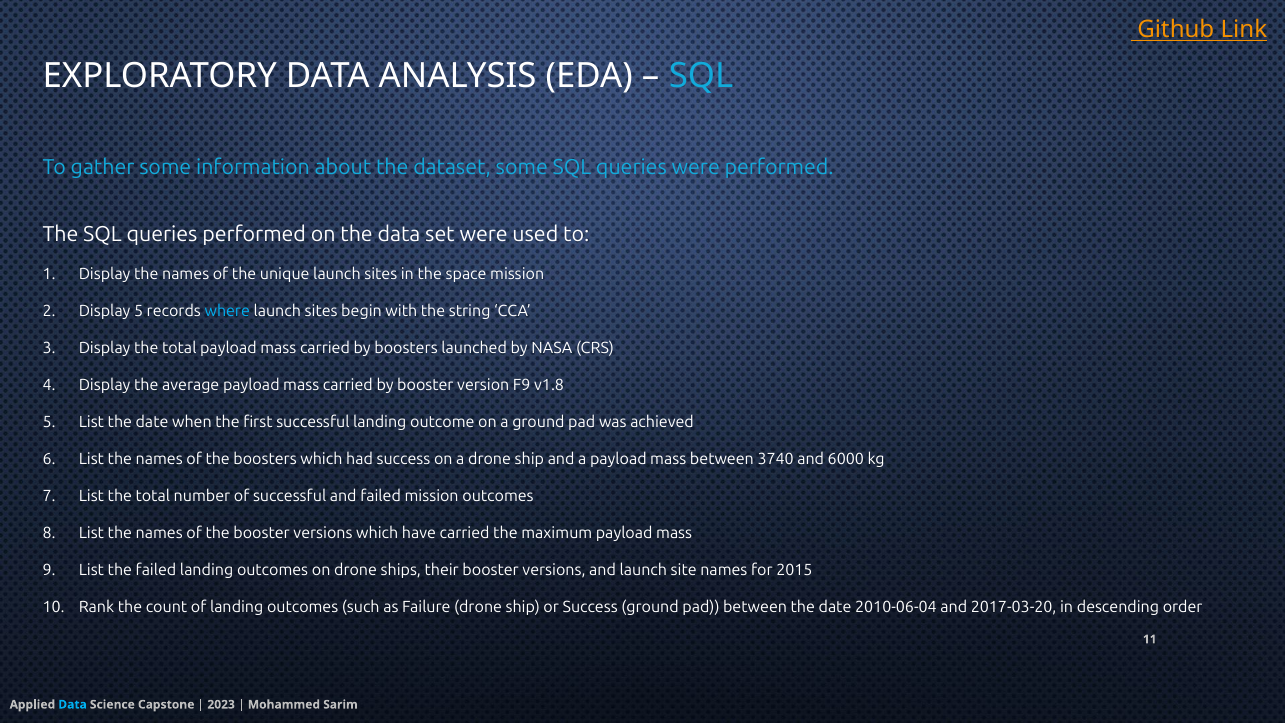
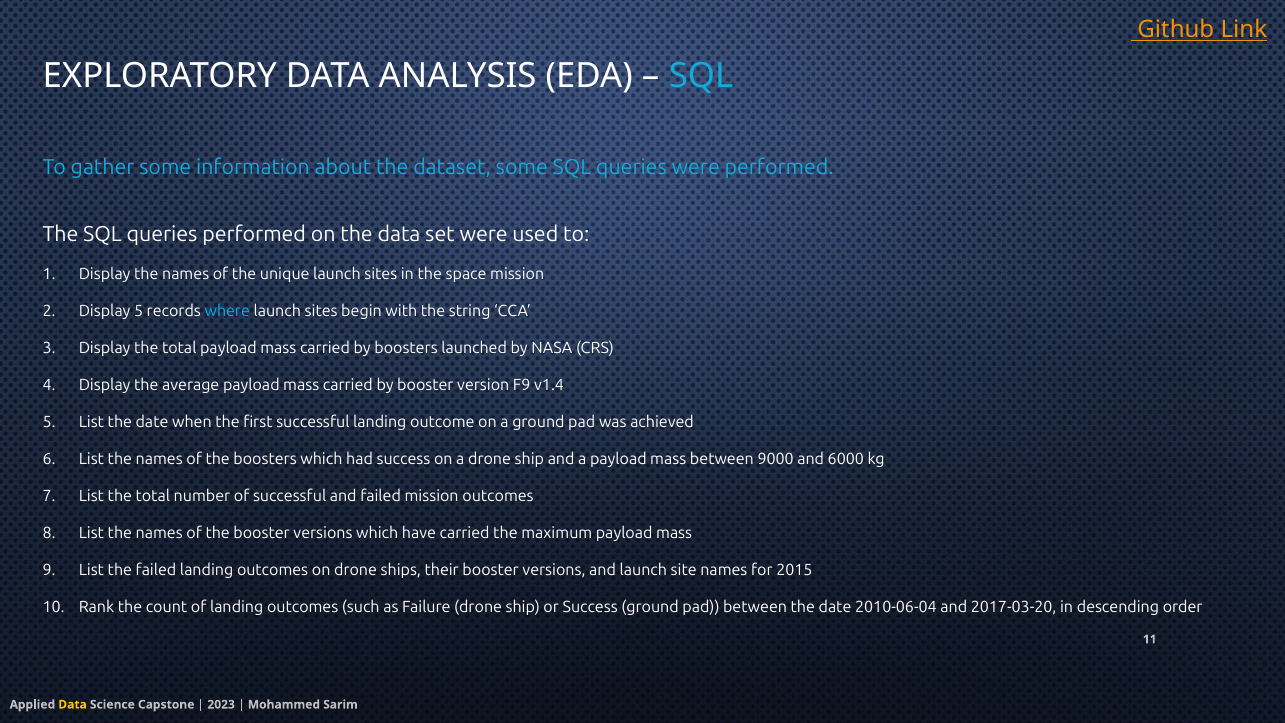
v1.8: v1.8 -> v1.4 (549, 385)
3740: 3740 -> 9000 (776, 459)
Data colour: light blue -> yellow (73, 704)
